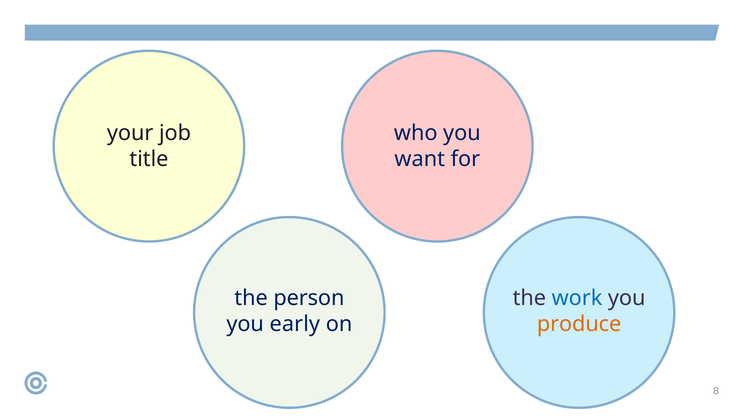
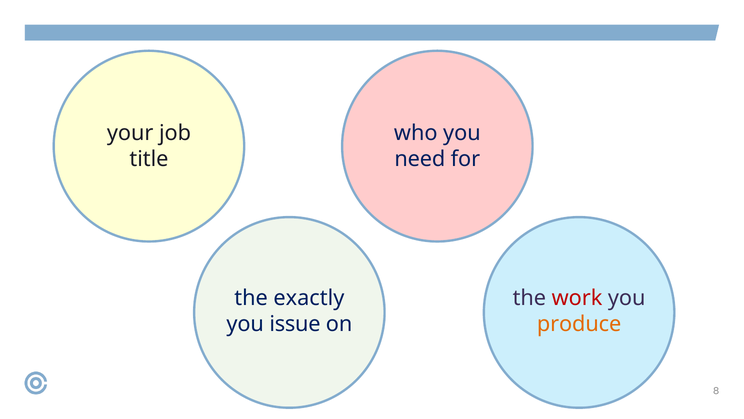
want: want -> need (420, 159)
person: person -> exactly (309, 298)
work colour: blue -> red (577, 298)
early: early -> issue (295, 324)
